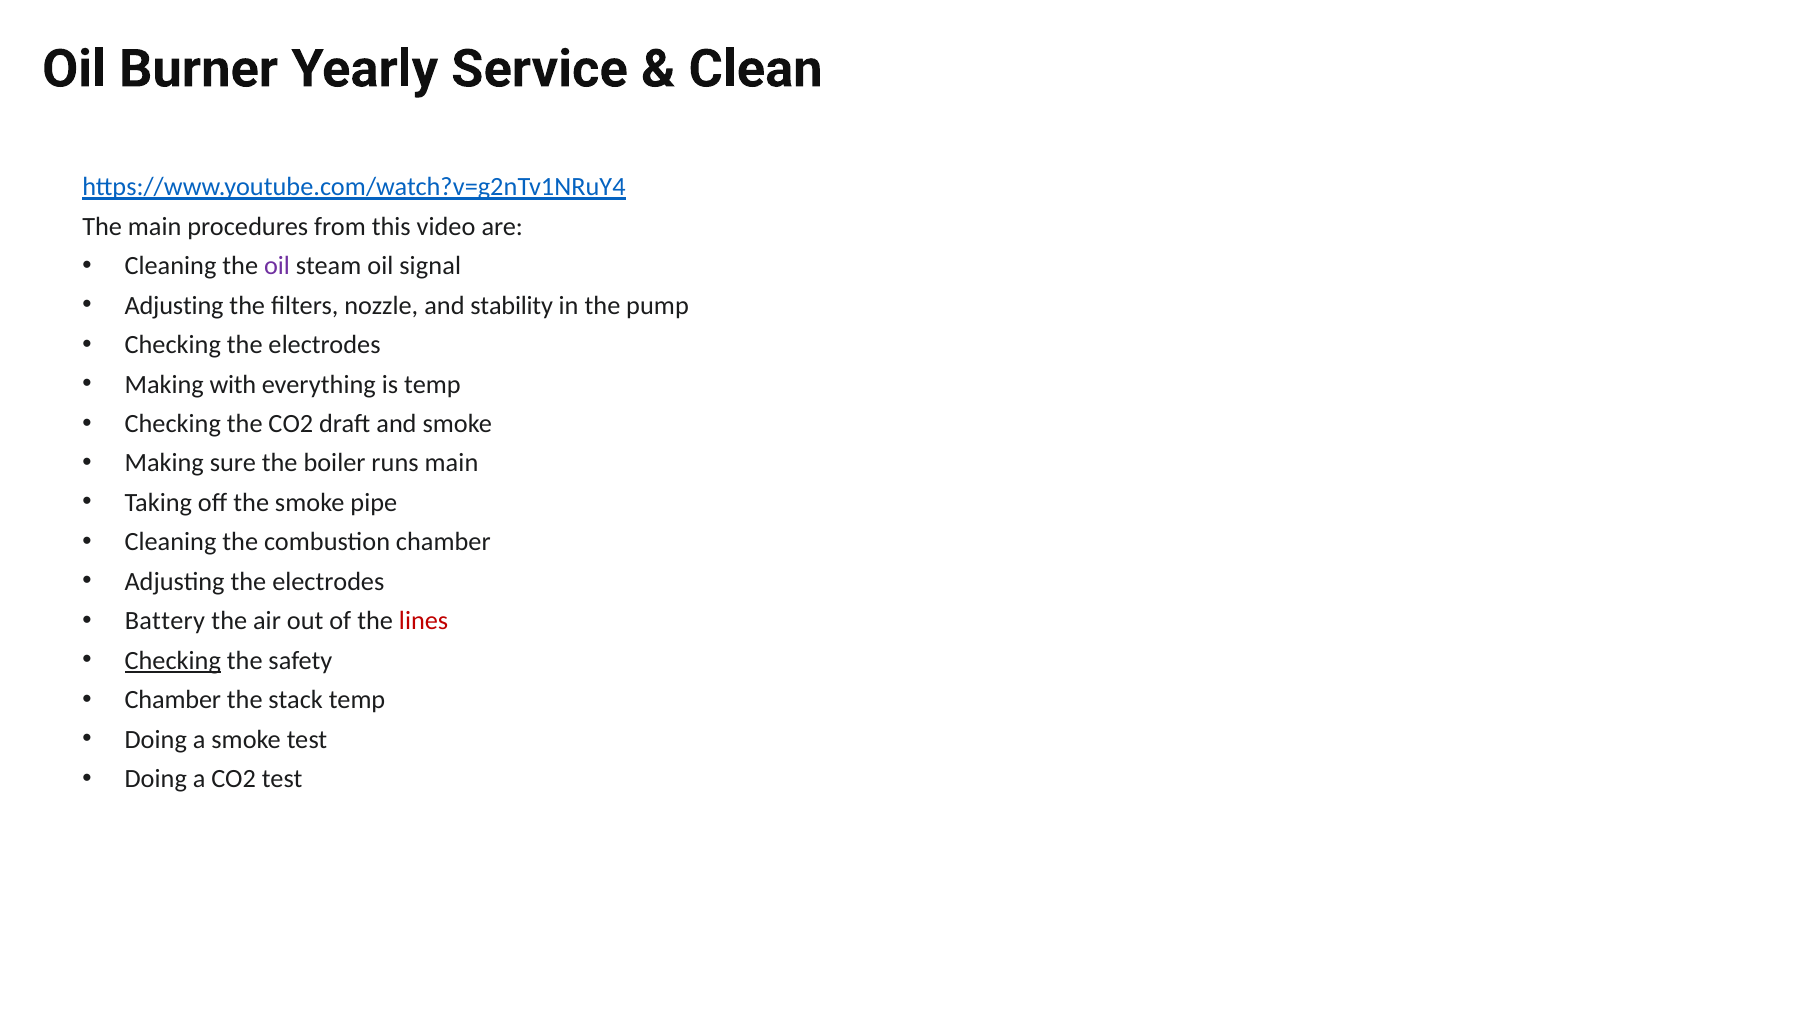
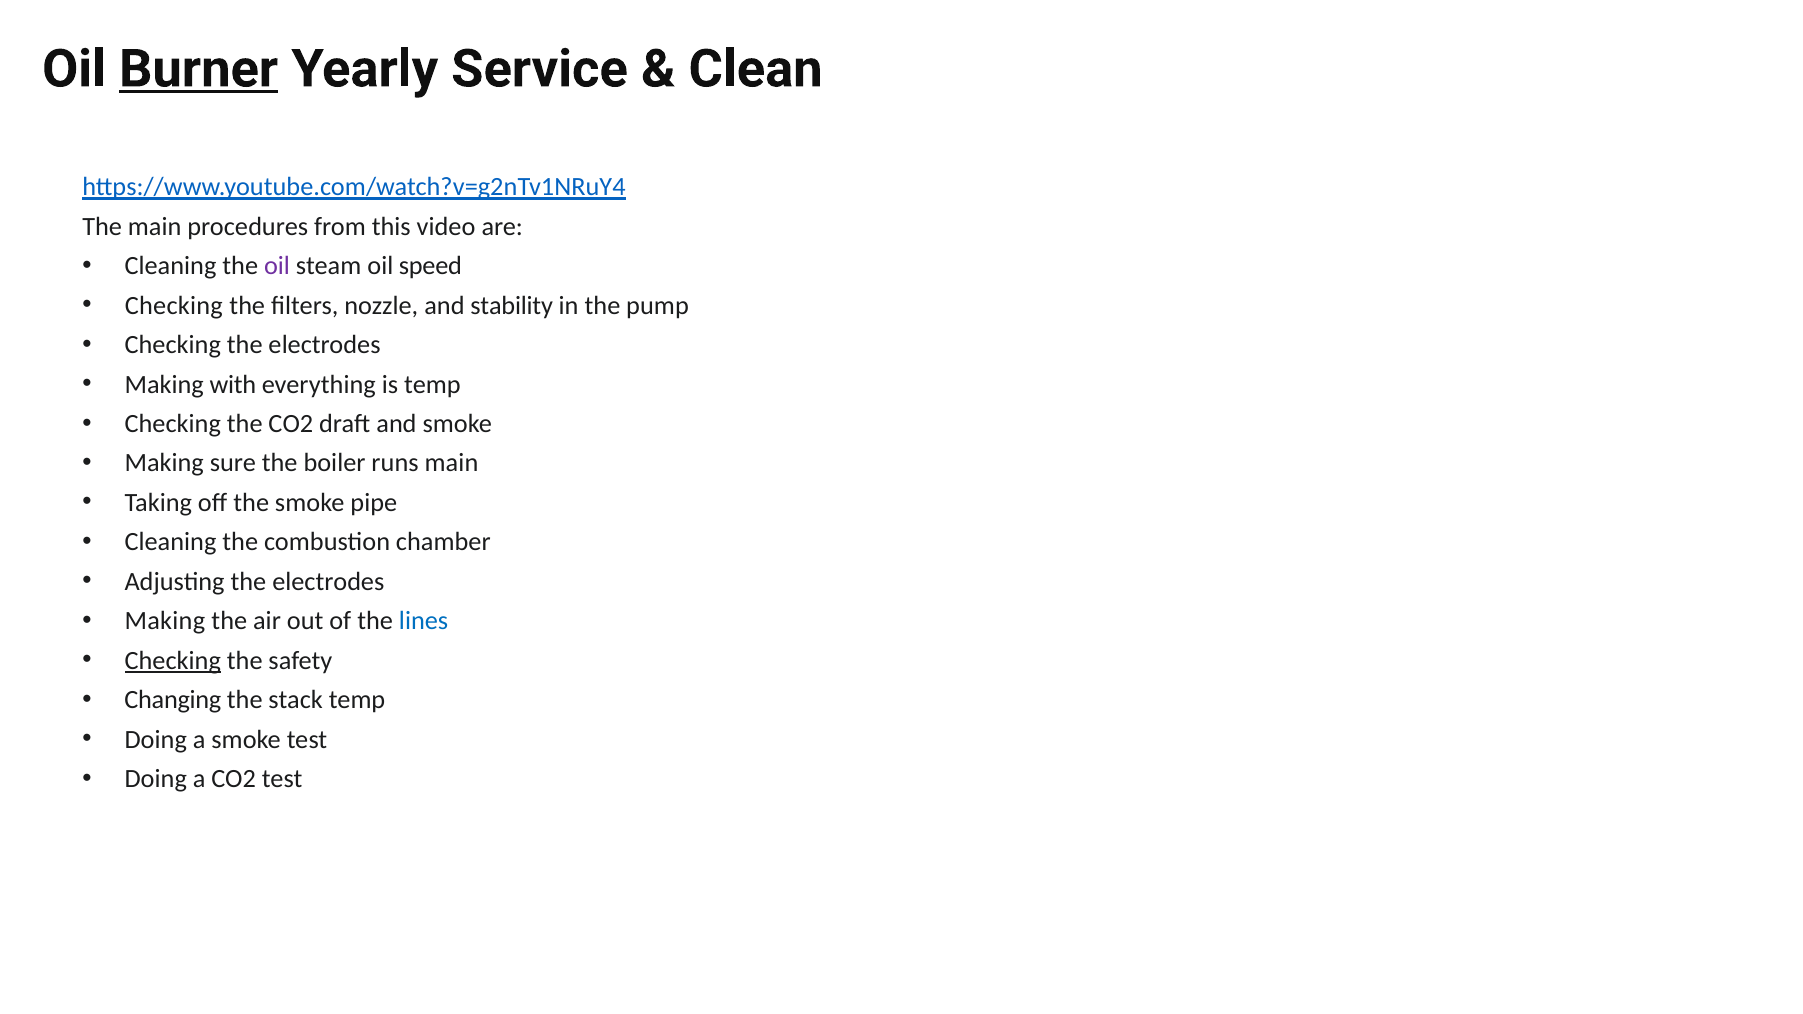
Burner underline: none -> present (199, 69)
signal: signal -> speed (430, 266)
Adjusting: Adjusting -> Checking (174, 306)
Battery: Battery -> Making (165, 621)
lines colour: red -> blue (424, 621)
Chamber: Chamber -> Changing (173, 700)
